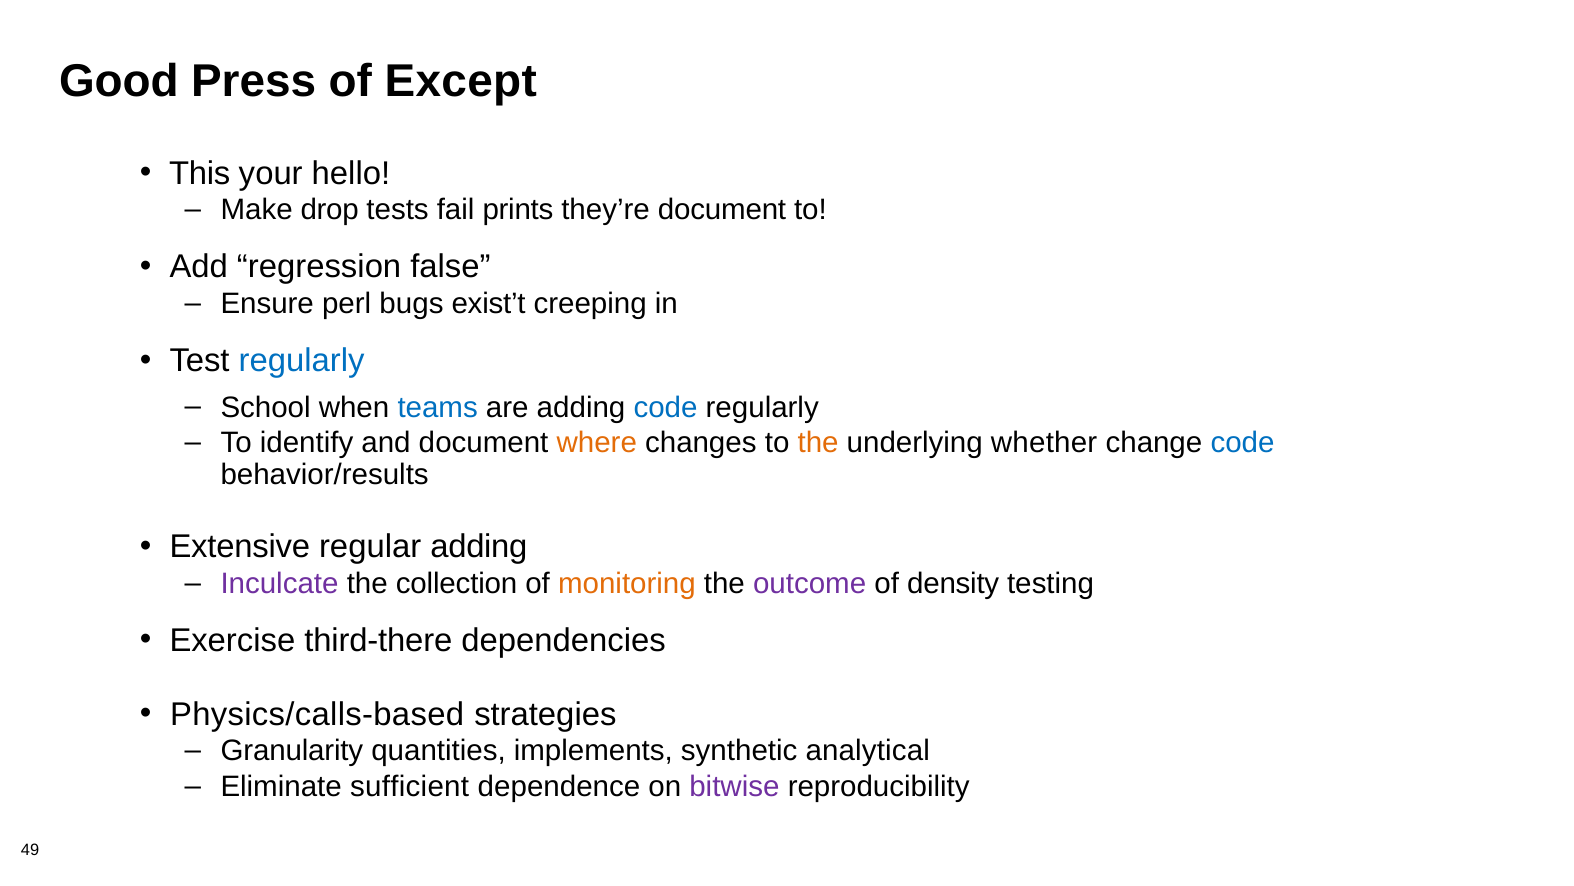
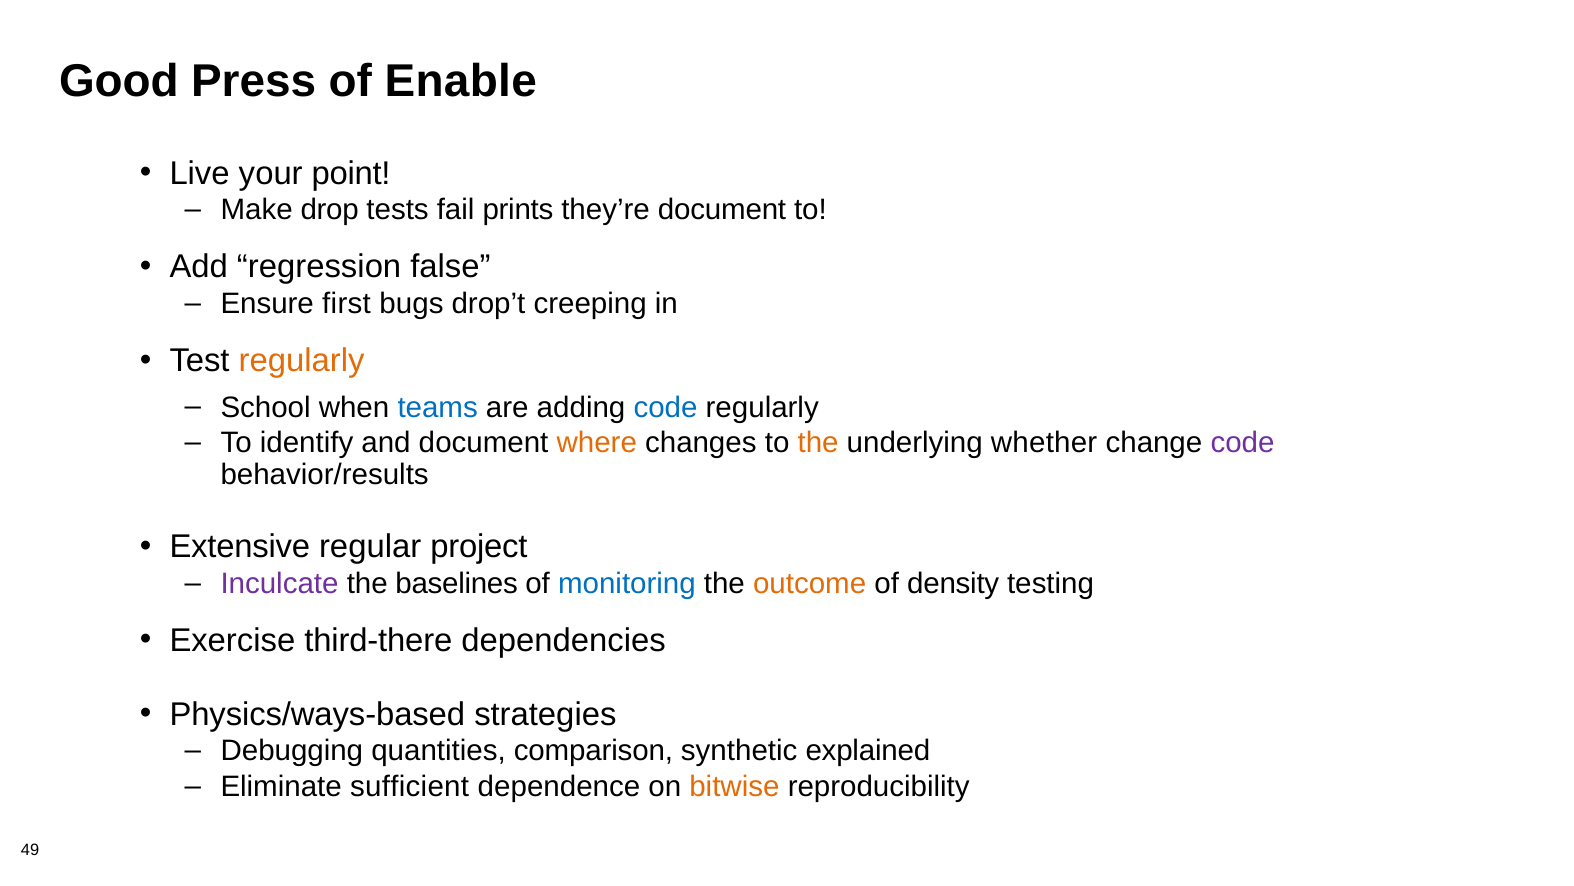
Except: Except -> Enable (461, 81)
This: This -> Live (200, 173)
hello: hello -> point (351, 173)
perl: perl -> first (347, 304)
exist’t: exist’t -> drop’t (488, 304)
regularly colour: blue -> orange (302, 360)
code colour: blue -> purple (1243, 442)
regular adding: adding -> project (479, 546)
collection: collection -> baselines (457, 583)
monitoring colour: orange -> blue (627, 583)
outcome colour: purple -> orange (810, 583)
Physics/calls-based: Physics/calls-based -> Physics/ways-based (317, 714)
Granularity: Granularity -> Debugging (292, 751)
implements: implements -> comparison (593, 751)
analytical: analytical -> explained (868, 751)
bitwise colour: purple -> orange (734, 786)
